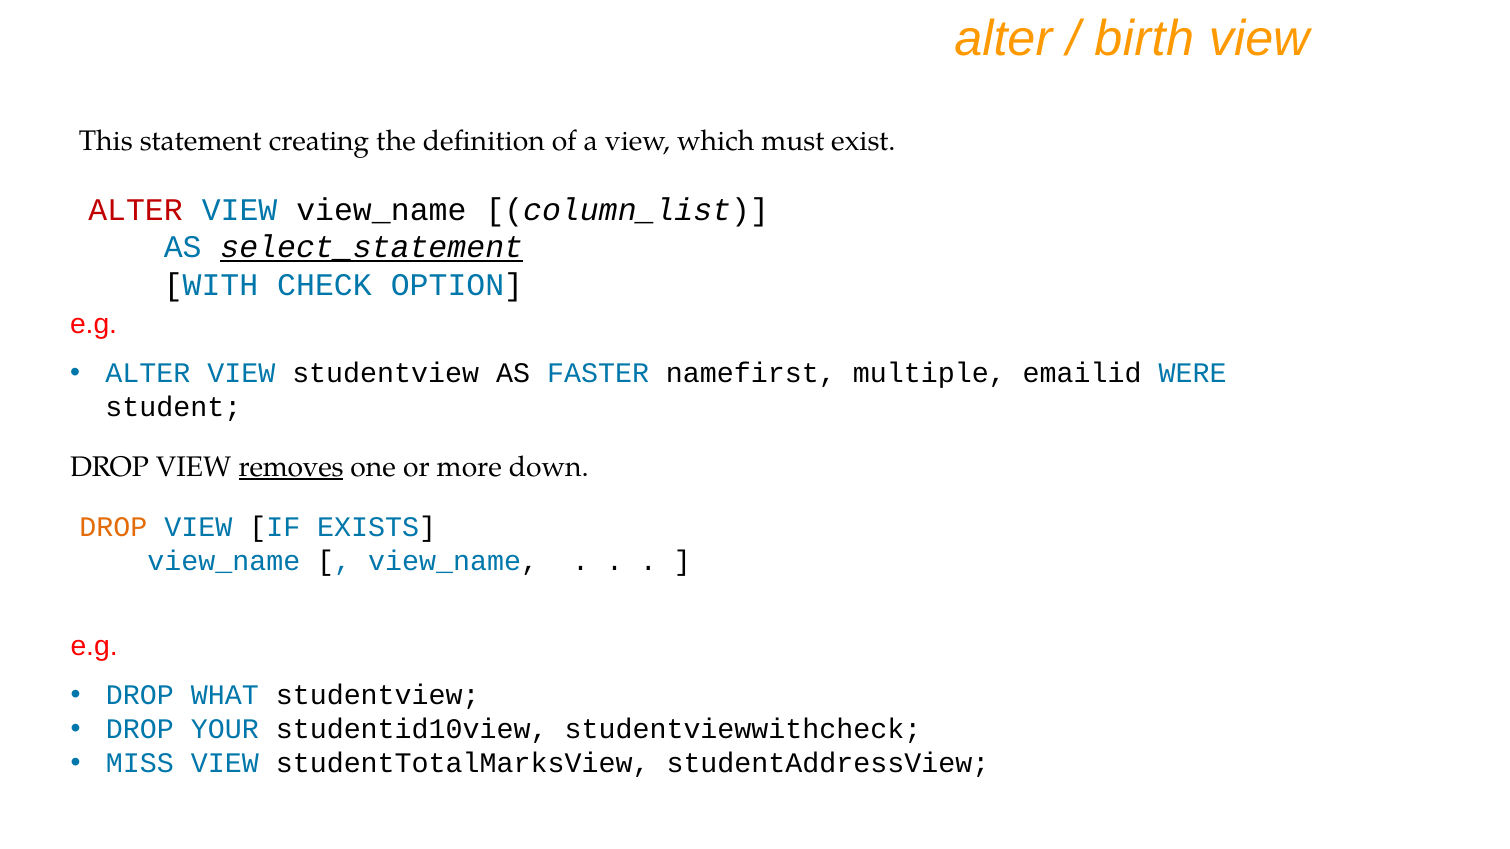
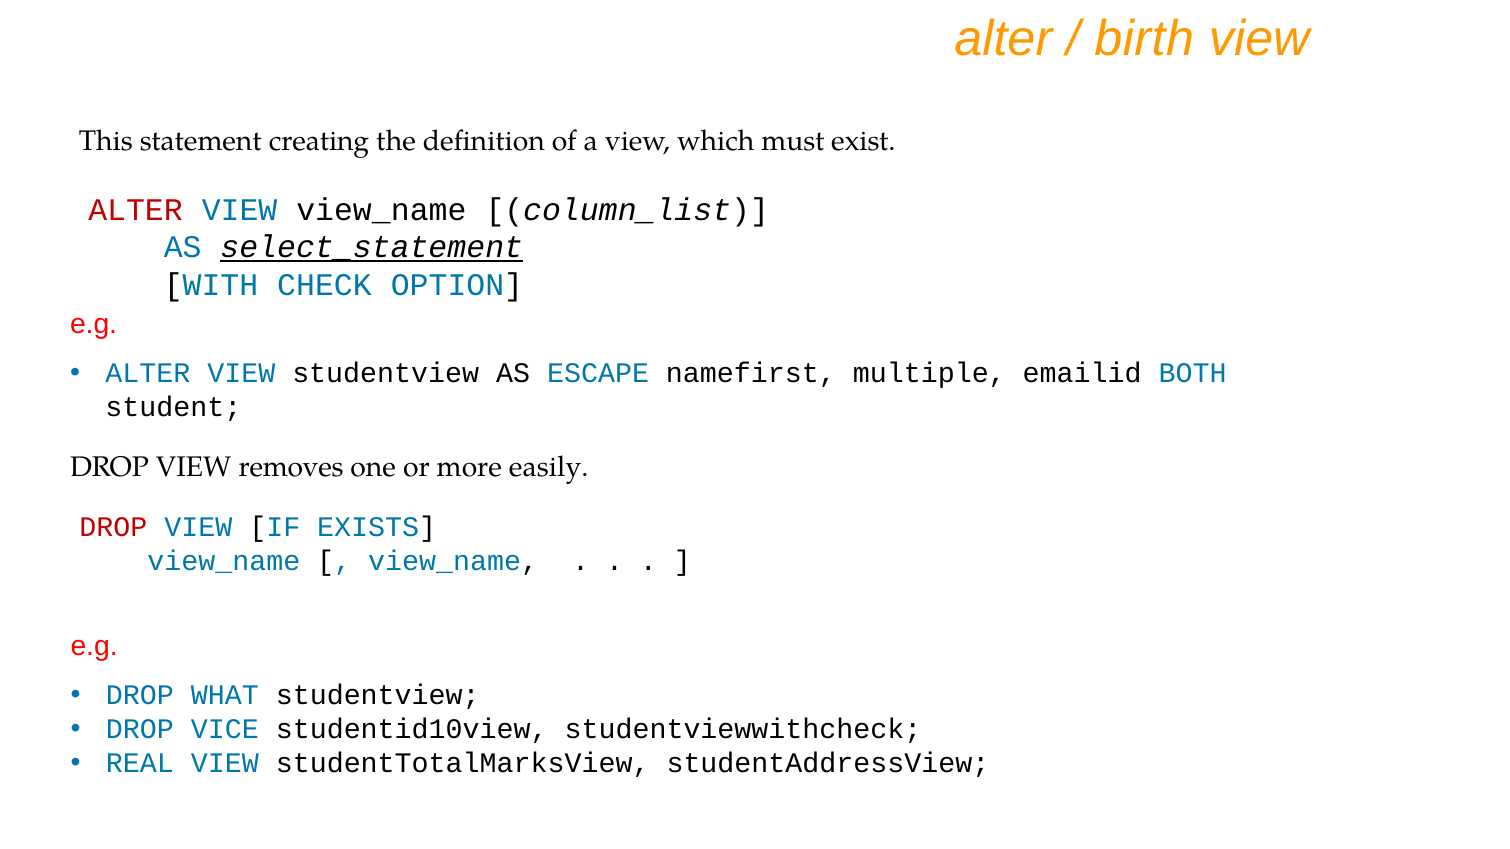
FASTER: FASTER -> ESCAPE (598, 373)
WERE: WERE -> BOTH (1193, 373)
removes underline: present -> none (291, 467)
down: down -> easily (549, 467)
DROP colour: orange -> red (113, 528)
YOUR: YOUR -> VICE (225, 730)
MISS: MISS -> REAL (140, 764)
